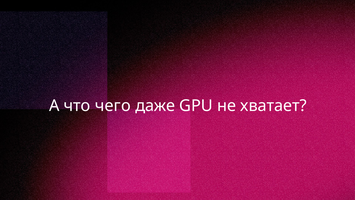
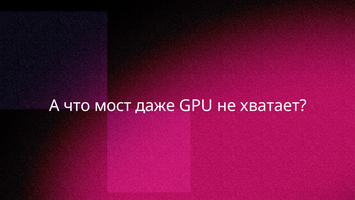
чего: чего -> мост (113, 106)
